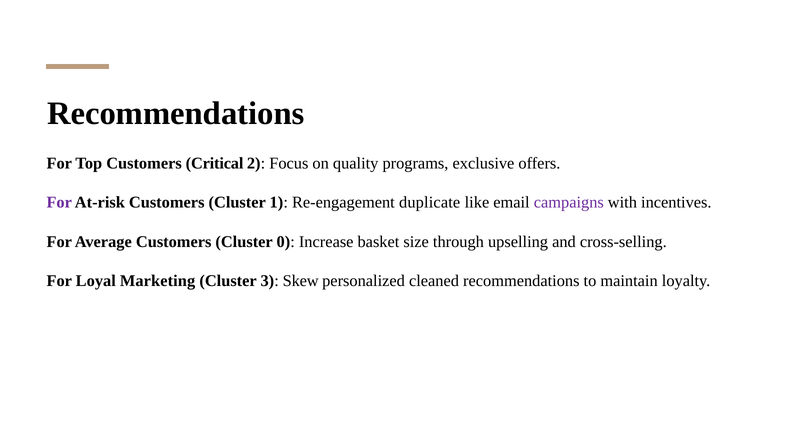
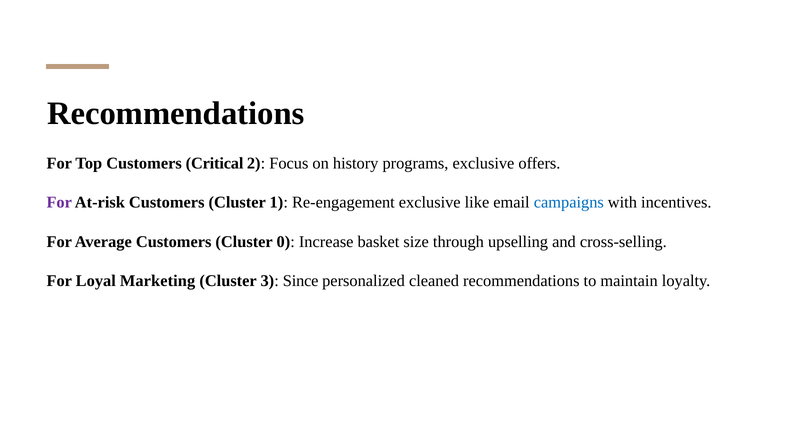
quality: quality -> history (356, 163)
Re-engagement duplicate: duplicate -> exclusive (430, 202)
campaigns colour: purple -> blue (569, 202)
Skew: Skew -> Since (301, 281)
